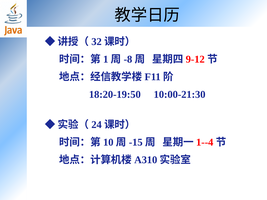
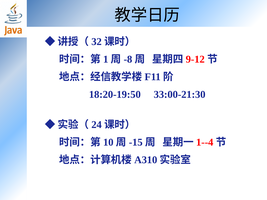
10:00-21:30: 10:00-21:30 -> 33:00-21:30 (180, 95)
